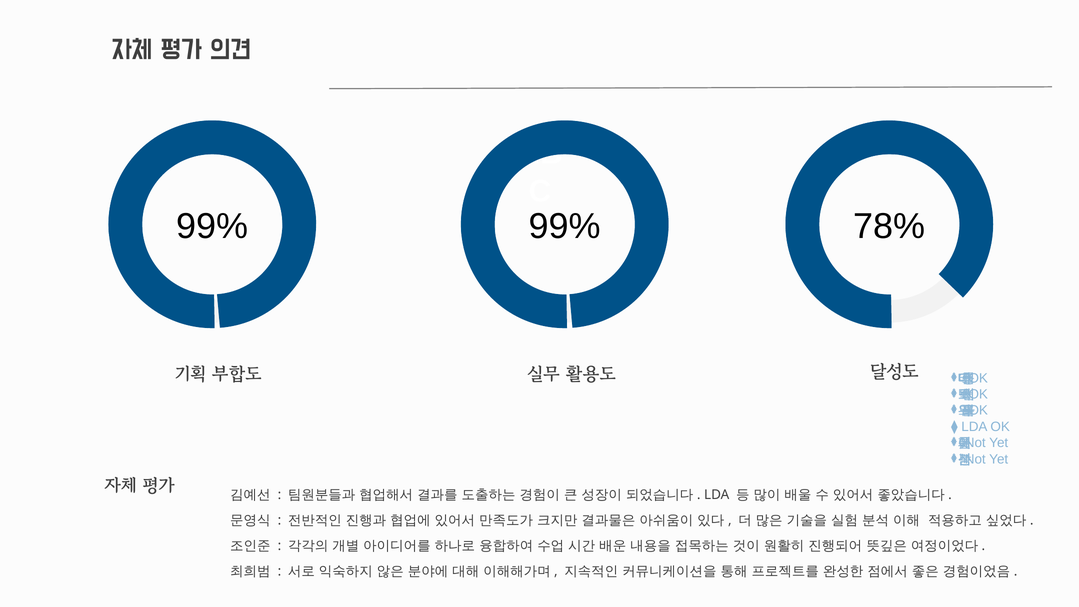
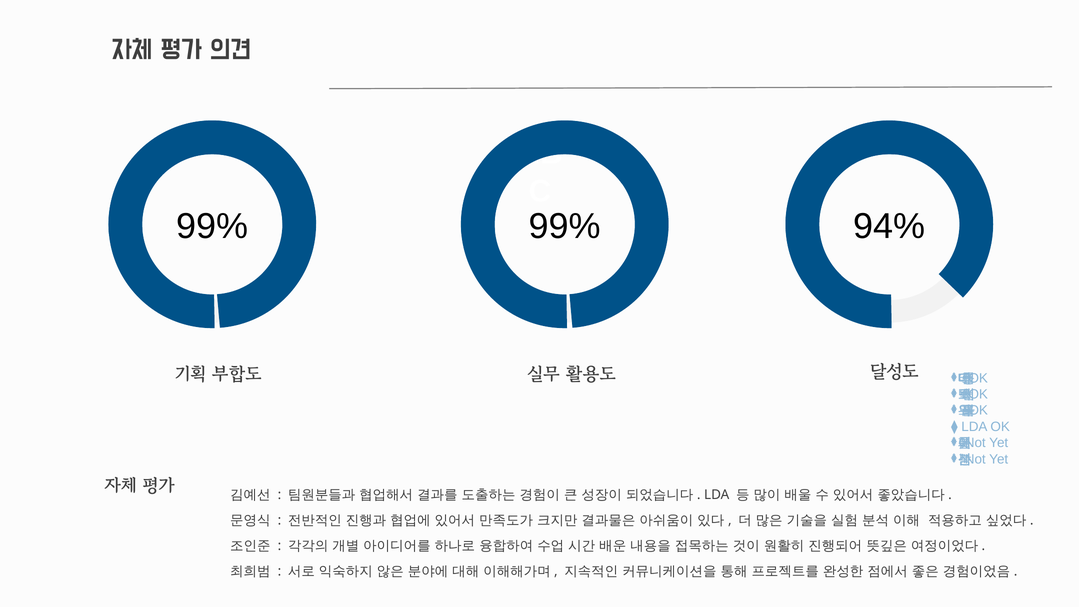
78%: 78% -> 94% (889, 227)
